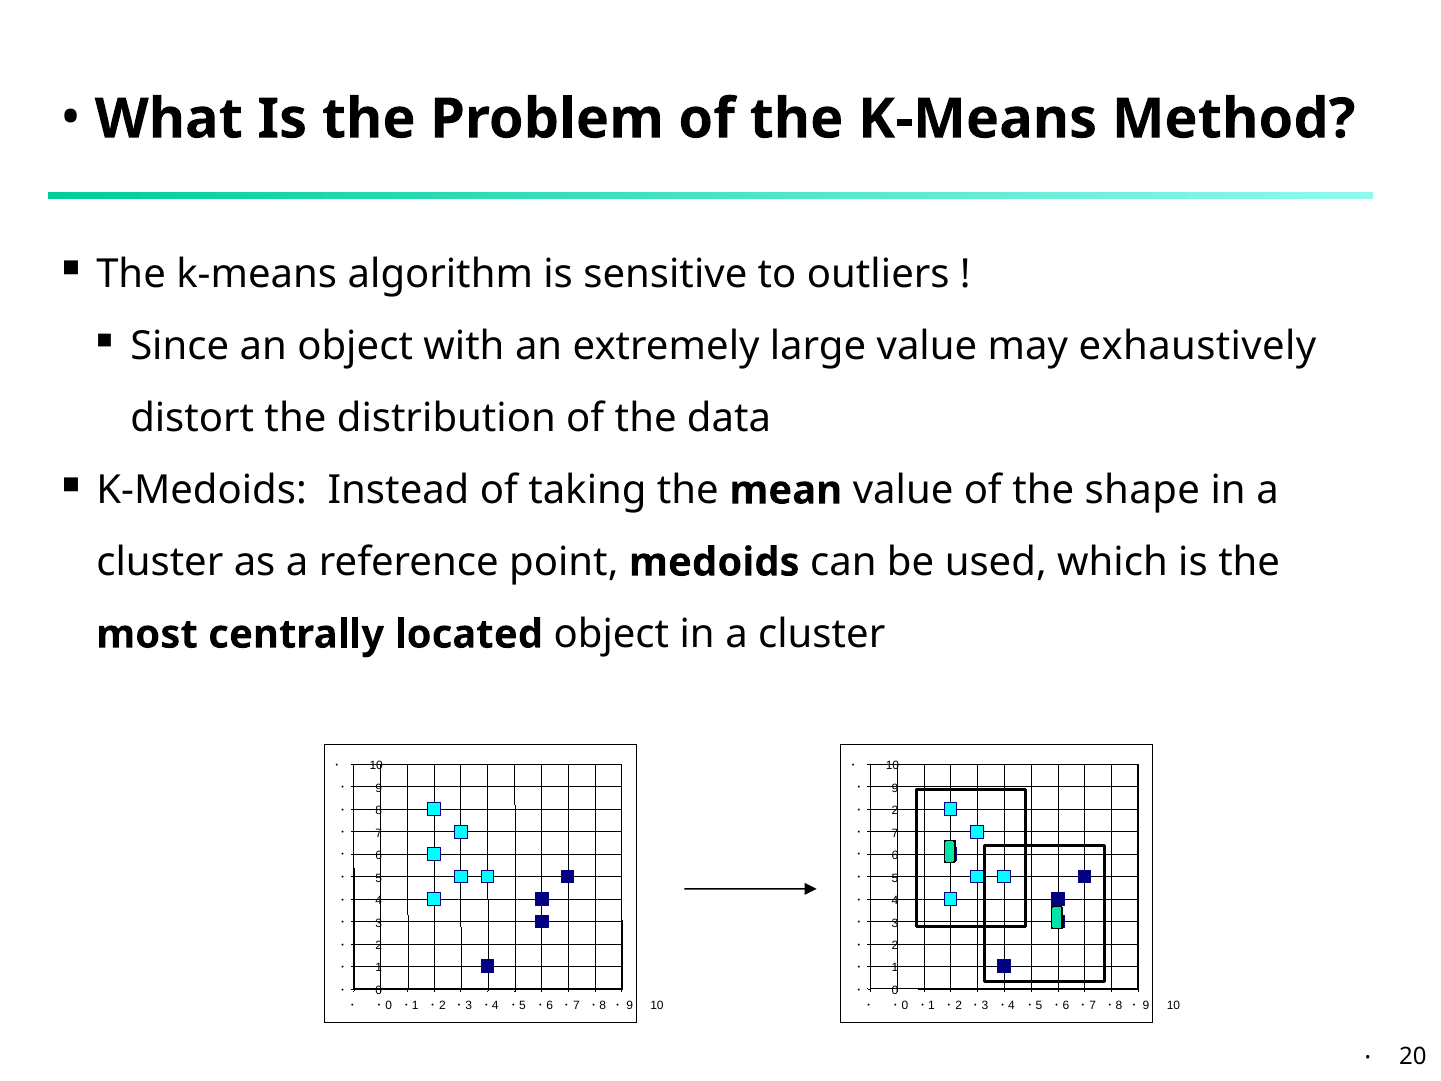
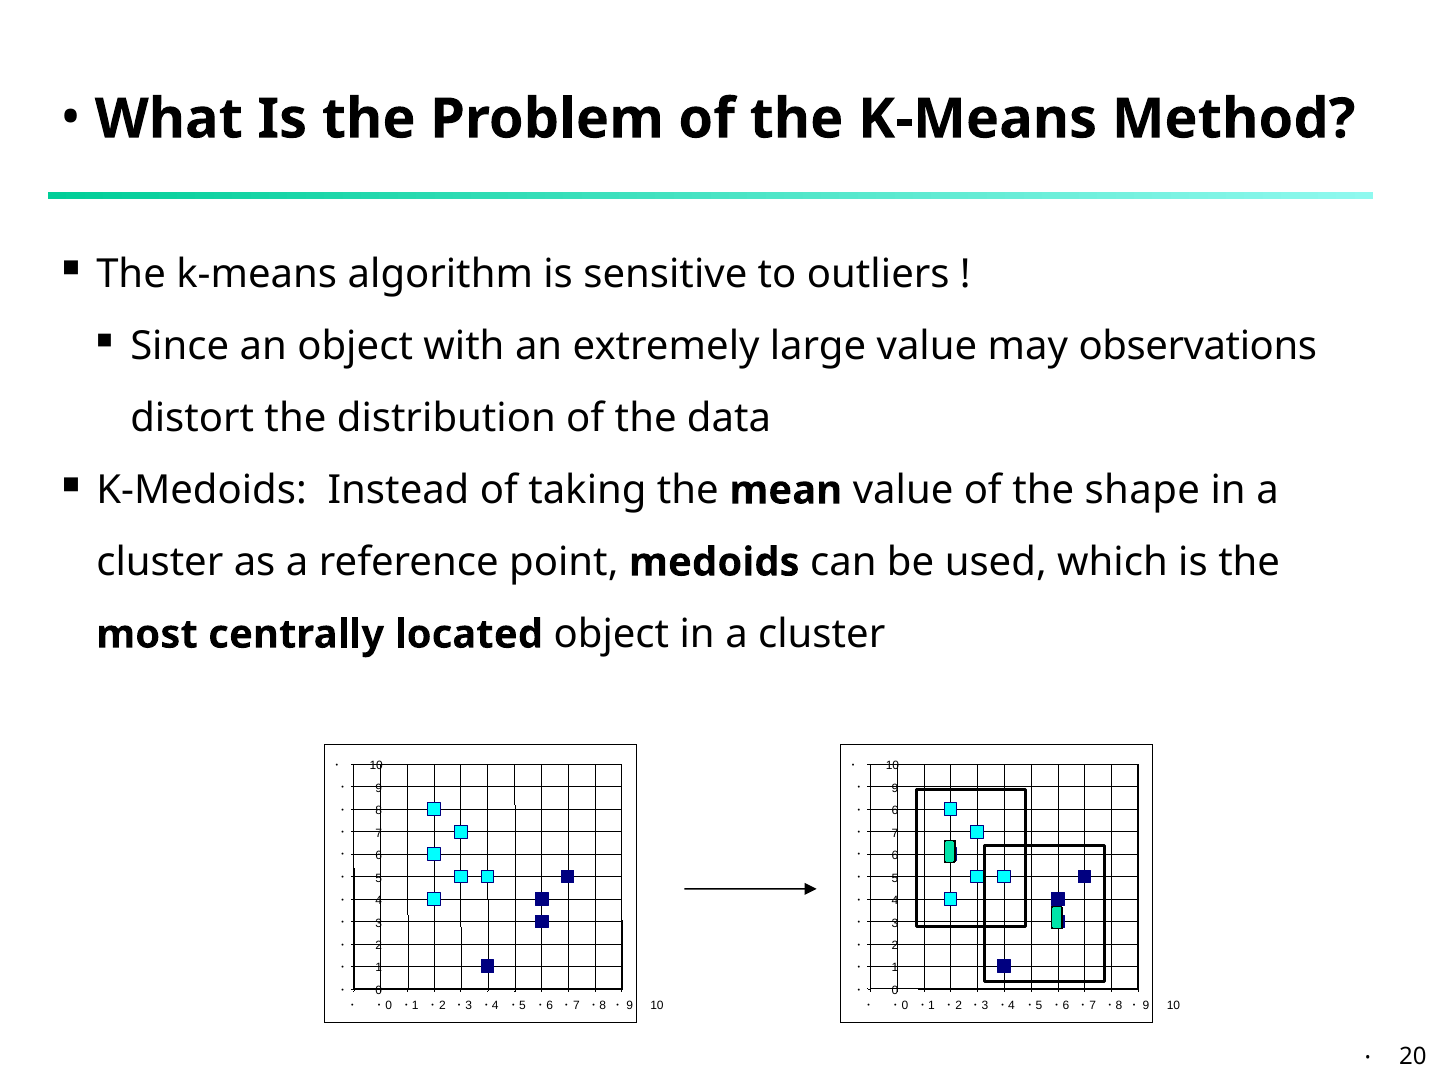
exhaustively: exhaustively -> observations (1198, 346)
2: 2 -> 6 (895, 810)
